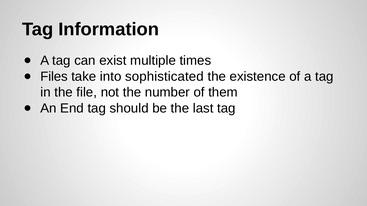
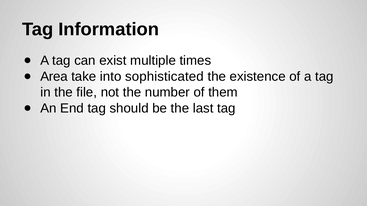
Files: Files -> Area (54, 77)
